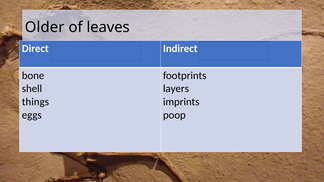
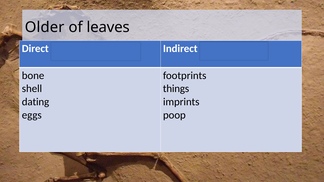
layers: layers -> things (176, 89)
things: things -> dating (36, 102)
